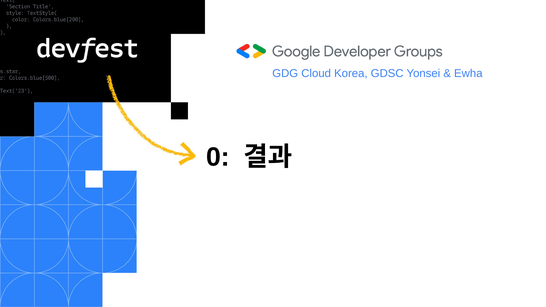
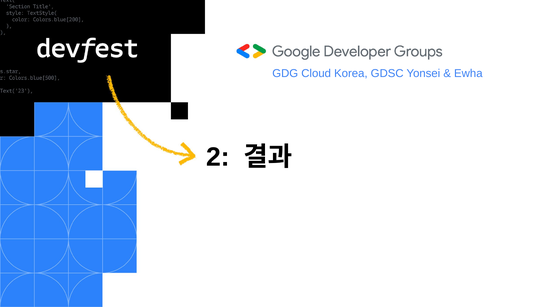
0: 0 -> 2 (218, 157)
